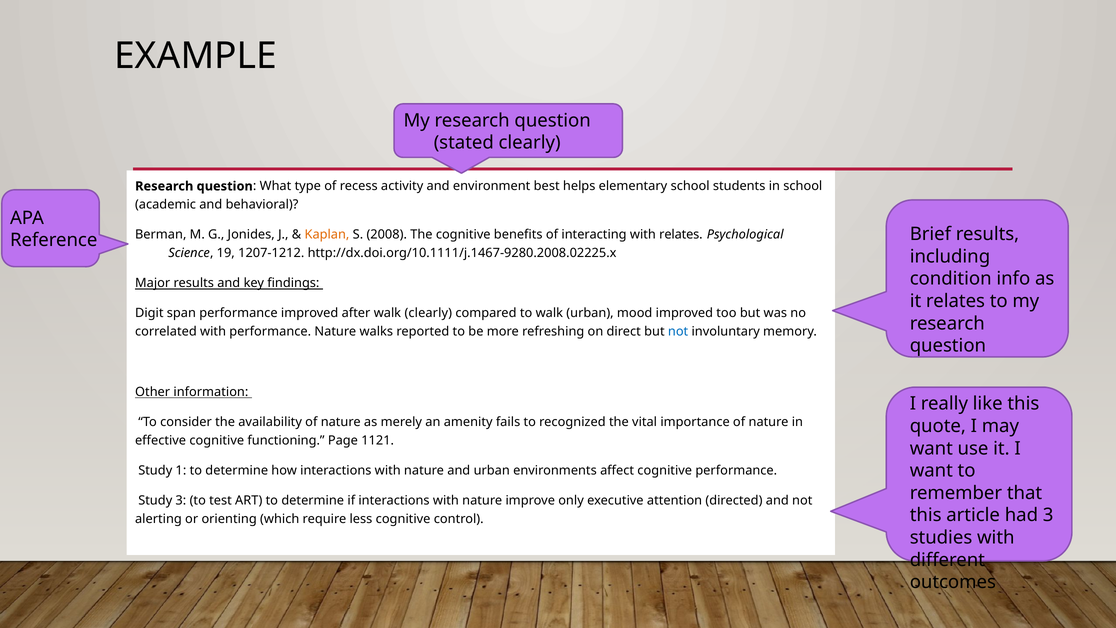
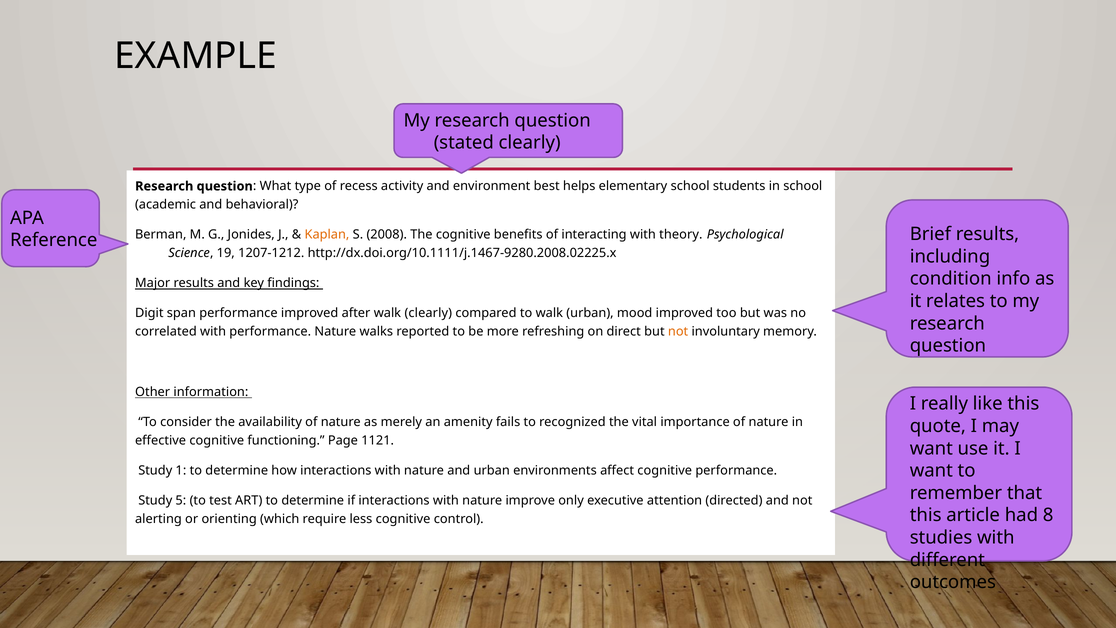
with relates: relates -> theory (681, 235)
not colour: blue -> orange (678, 332)
Study 3: 3 -> 5 (181, 500)
had 3: 3 -> 8 (1048, 515)
